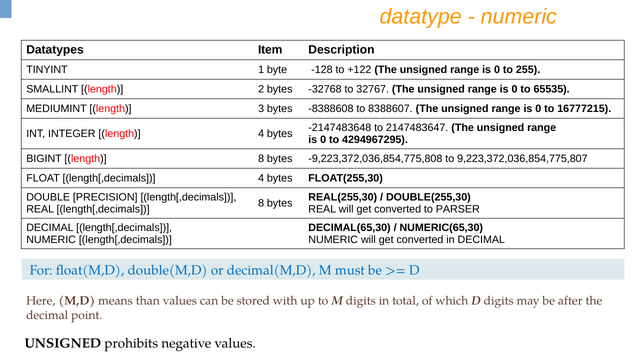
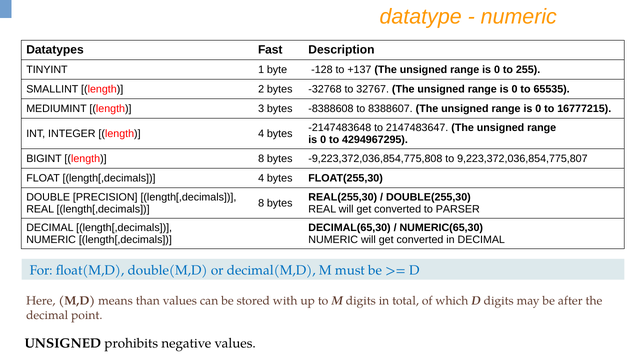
Item: Item -> Fast (270, 50)
+122: +122 -> +137 (359, 70)
